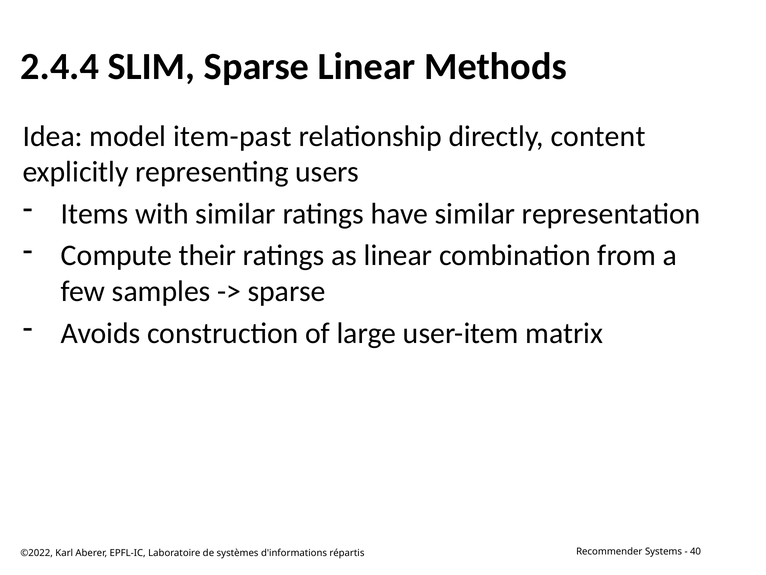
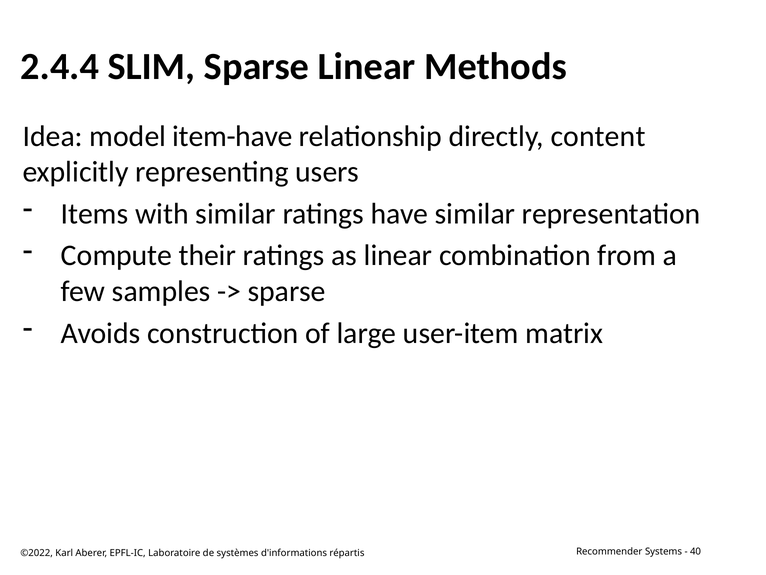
item-past: item-past -> item-have (233, 136)
